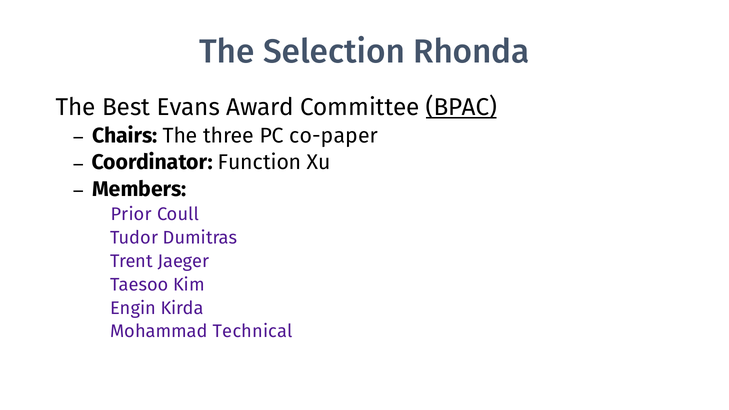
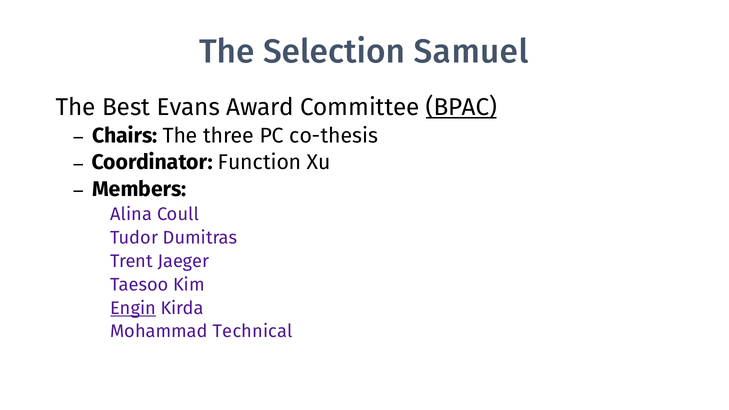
Rhonda: Rhonda -> Samuel (471, 52)
co-paper: co-paper -> co-thesis (334, 136)
Prior: Prior -> Alina (131, 214)
Engin underline: none -> present (133, 308)
